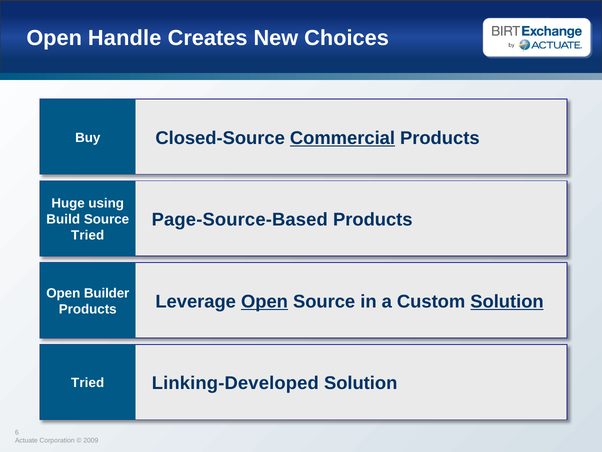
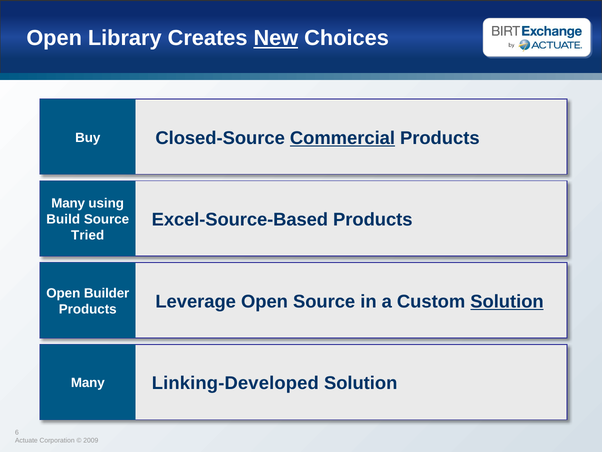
Handle: Handle -> Library (125, 38)
New underline: none -> present (276, 38)
Huge: Huge -> Many (68, 203)
Page-Source-Based: Page-Source-Based -> Excel-Source-Based (240, 220)
Open underline: present -> none (265, 301)
Tried: Tried -> Many (88, 383)
